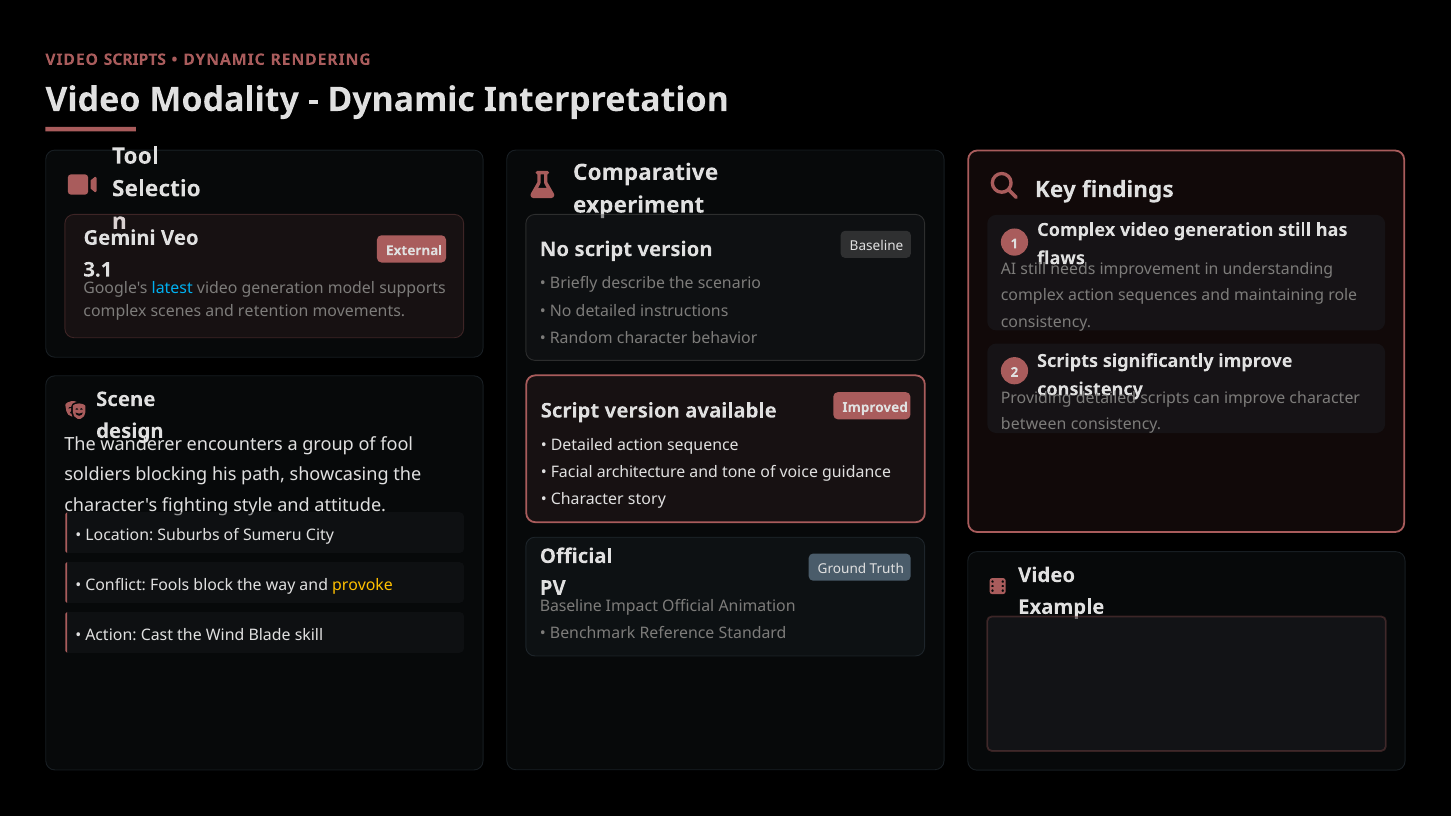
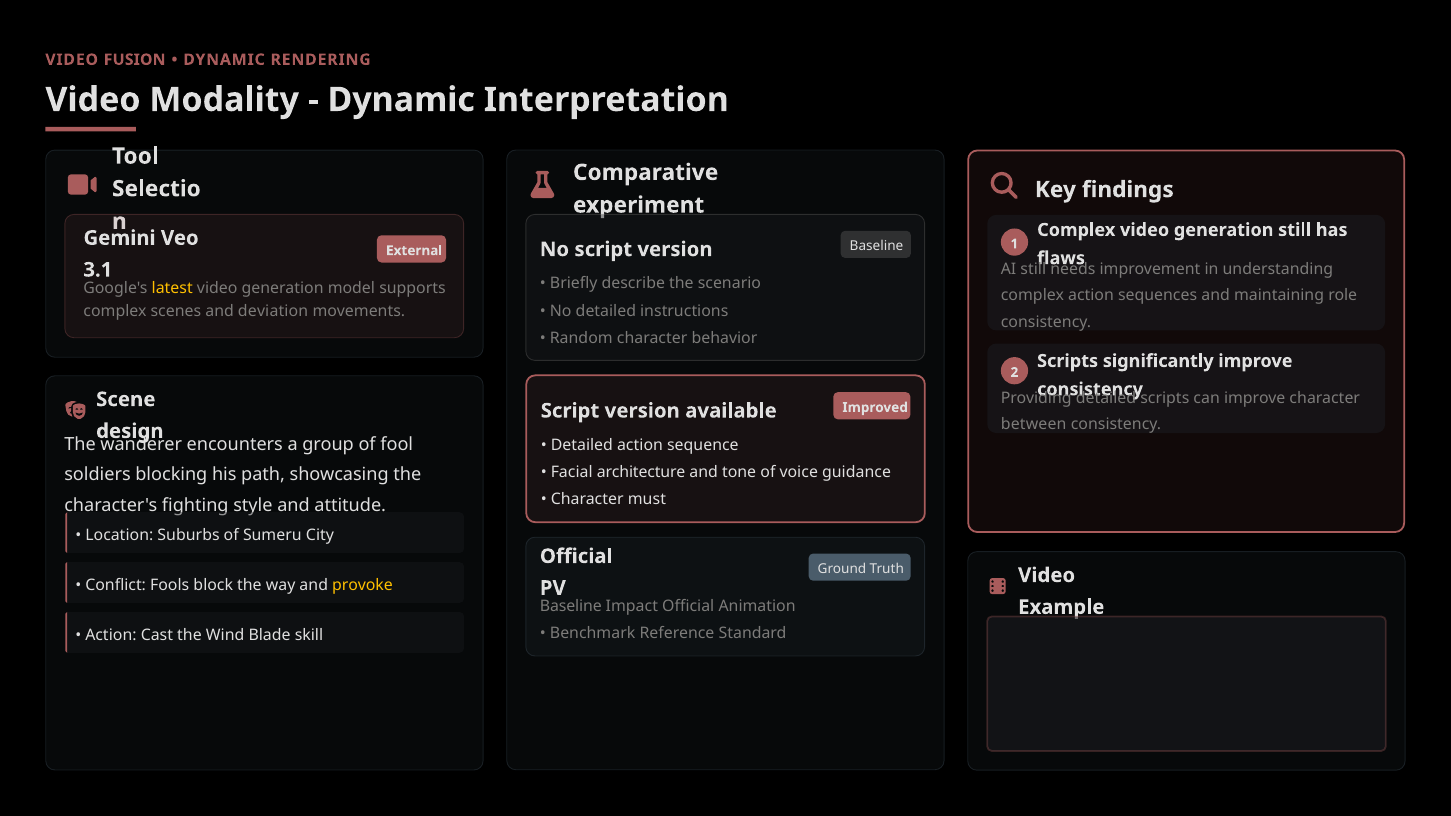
VIDEO SCRIPTS: SCRIPTS -> FUSION (135, 60)
latest colour: light blue -> yellow (172, 288)
retention: retention -> deviation (273, 311)
story: story -> must (647, 499)
